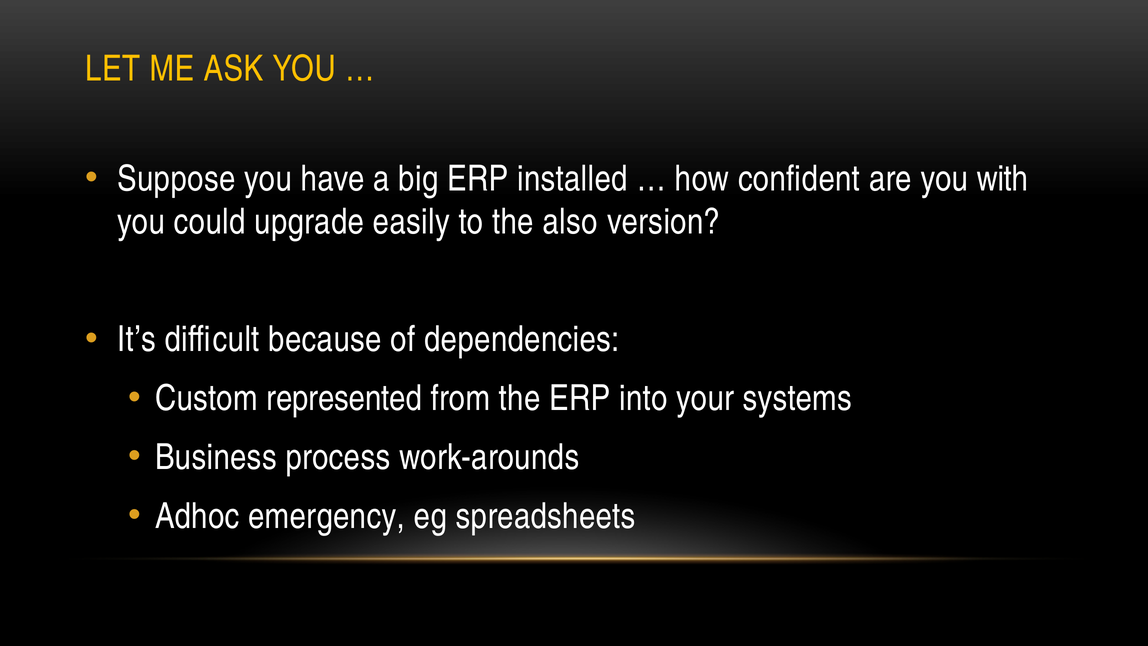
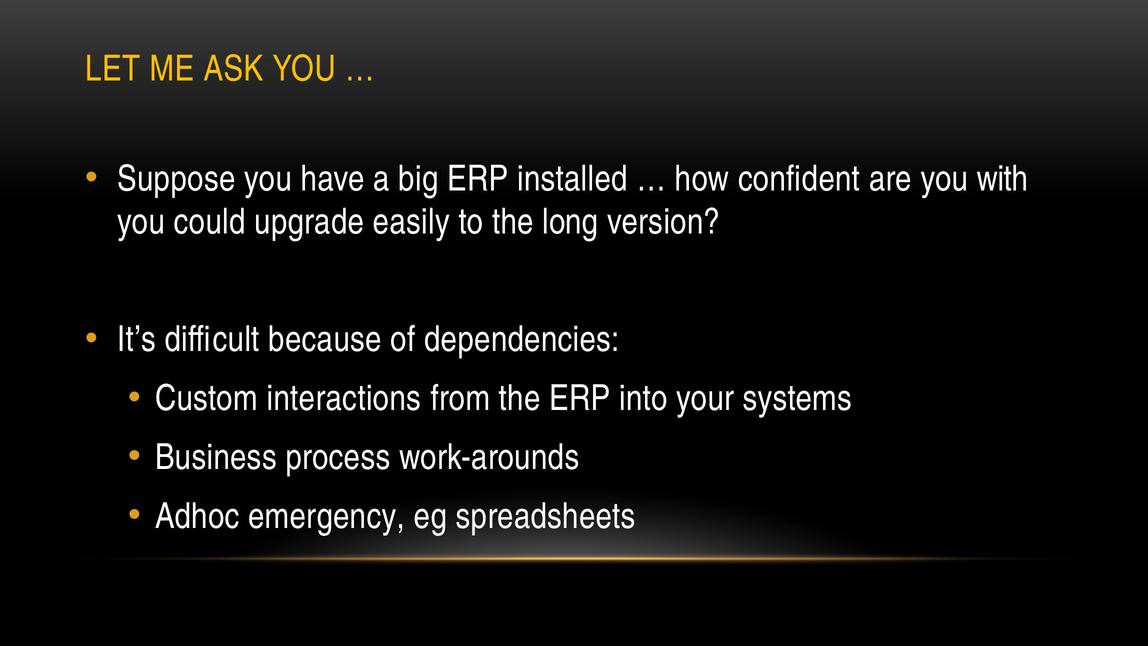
also: also -> long (570, 222)
represented: represented -> interactions (344, 398)
